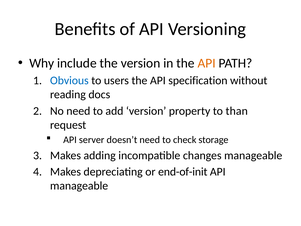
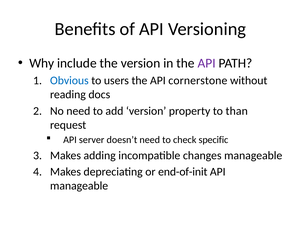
API colour: orange -> purple (207, 63)
specification: specification -> cornerstone (198, 80)
storage: storage -> specific (213, 140)
